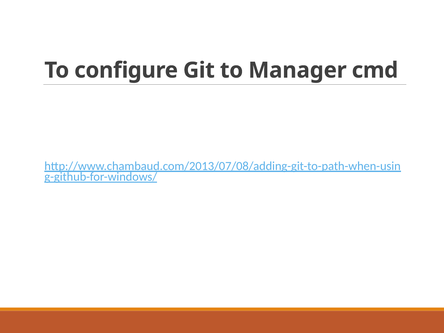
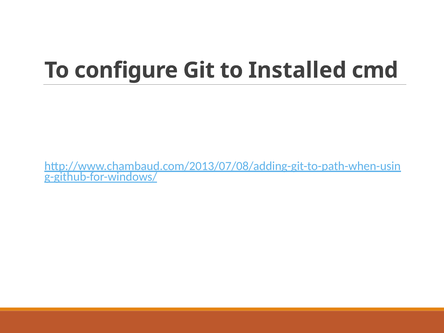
Manager: Manager -> Installed (297, 70)
